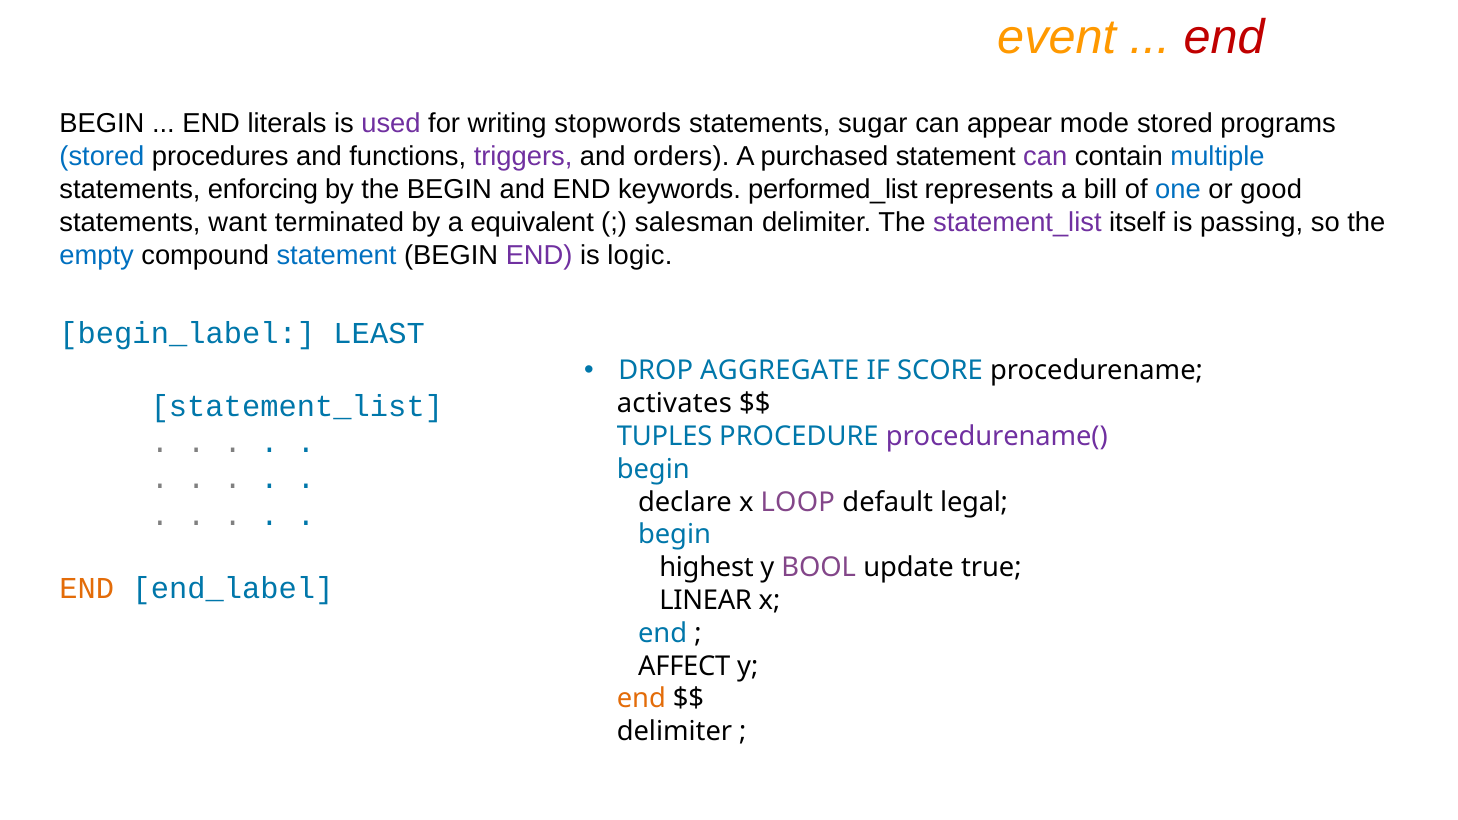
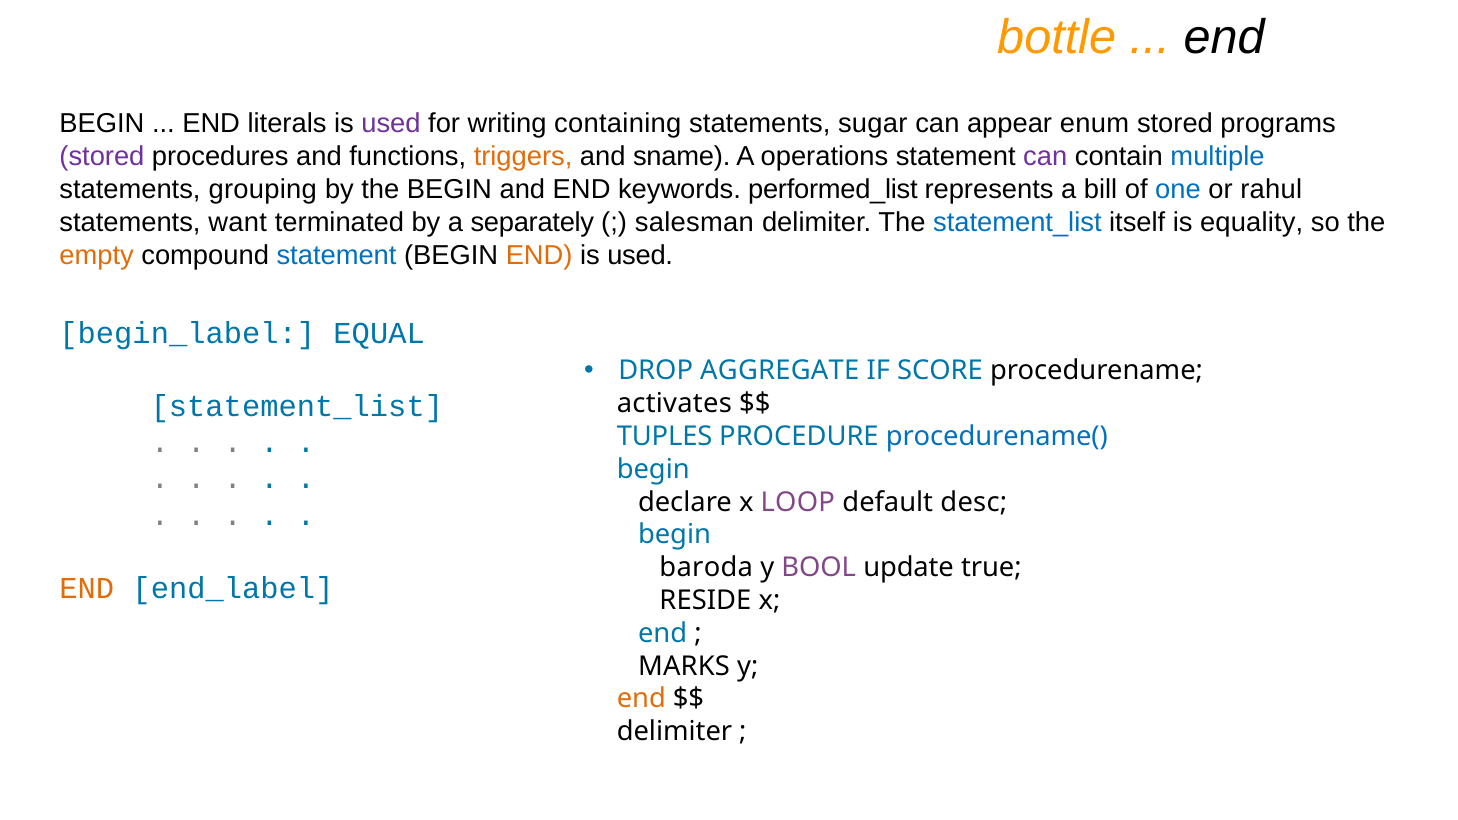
event: event -> bottle (1057, 38)
end colour: red -> black (1224, 38)
stopwords: stopwords -> containing (618, 124)
mode: mode -> enum (1094, 124)
stored colour: blue -> purple (102, 157)
triggers colour: purple -> orange (523, 157)
orders: orders -> sname (682, 157)
purchased: purchased -> operations (824, 157)
enforcing: enforcing -> grouping (263, 189)
good: good -> rahul (1271, 189)
equivalent: equivalent -> separately (532, 222)
statement_list colour: purple -> blue (1017, 222)
passing: passing -> equality (1252, 222)
empty colour: blue -> orange (97, 255)
END colour: purple -> orange (539, 255)
logic: logic -> used (640, 255)
LEAST: LEAST -> EQUAL (379, 333)
procedurename( colour: purple -> blue (997, 436)
legal: legal -> desc (974, 502)
highest: highest -> baroda (706, 568)
LINEAR: LINEAR -> RESIDE (705, 600)
AFFECT: AFFECT -> MARKS (684, 666)
